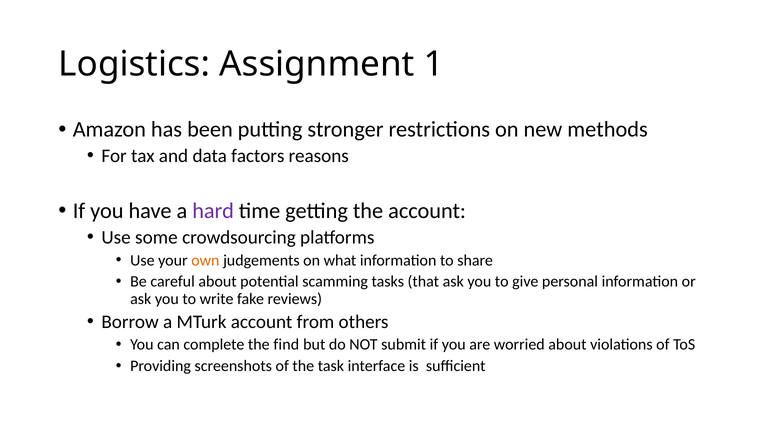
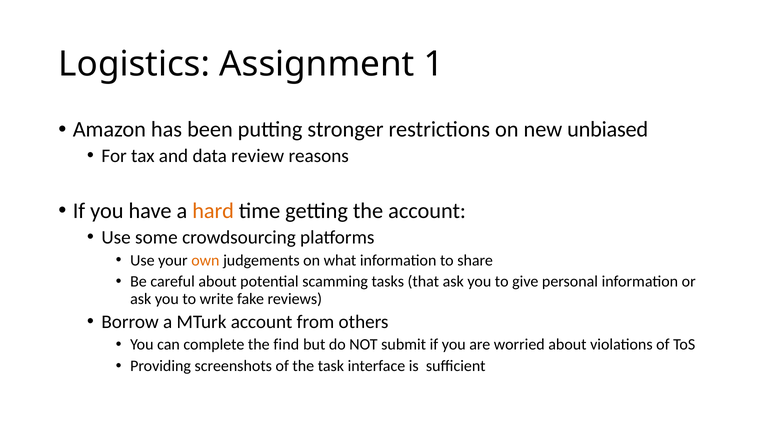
methods: methods -> unbiased (608, 129)
factors: factors -> review (258, 156)
hard colour: purple -> orange (213, 211)
